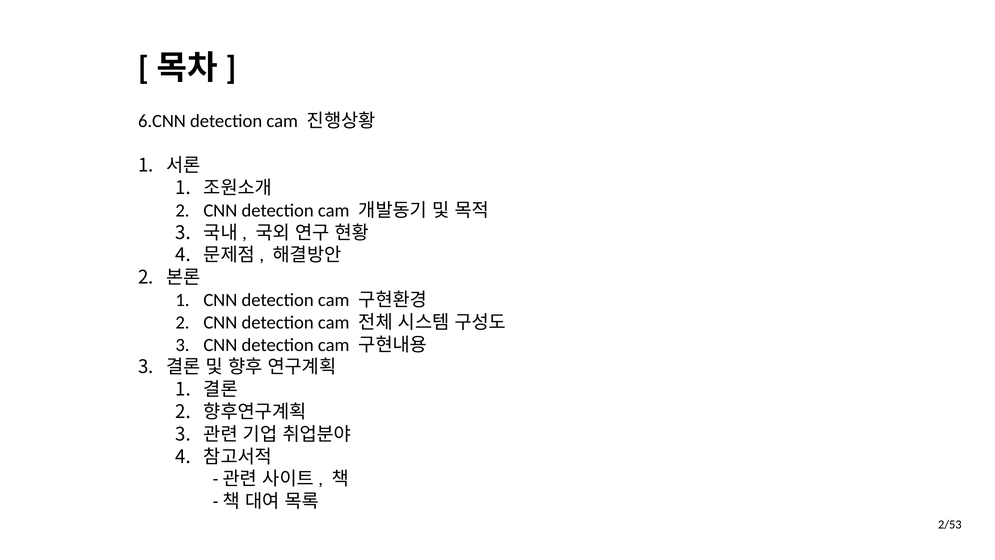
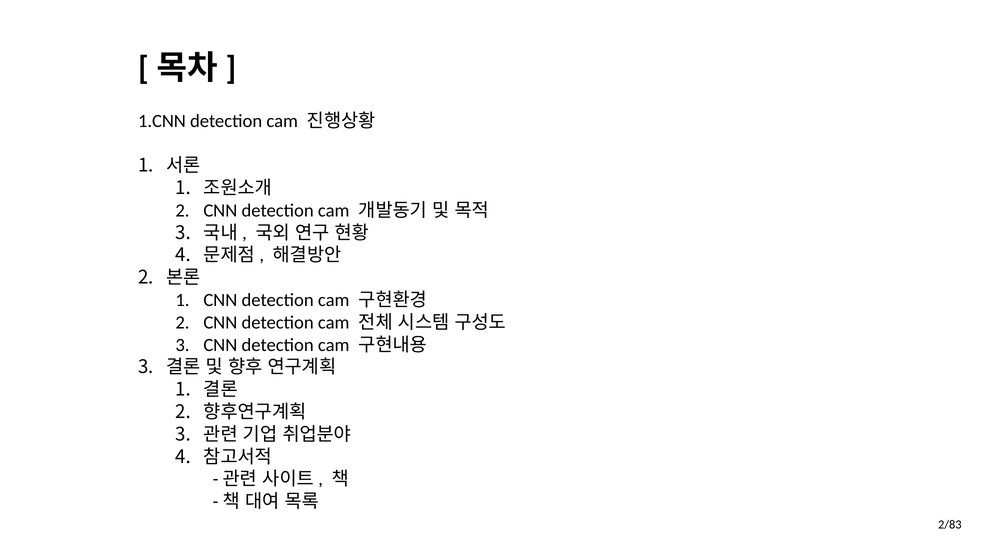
6.CNN: 6.CNN -> 1.CNN (162, 121)
2/53: 2/53 -> 2/83 (950, 525)
